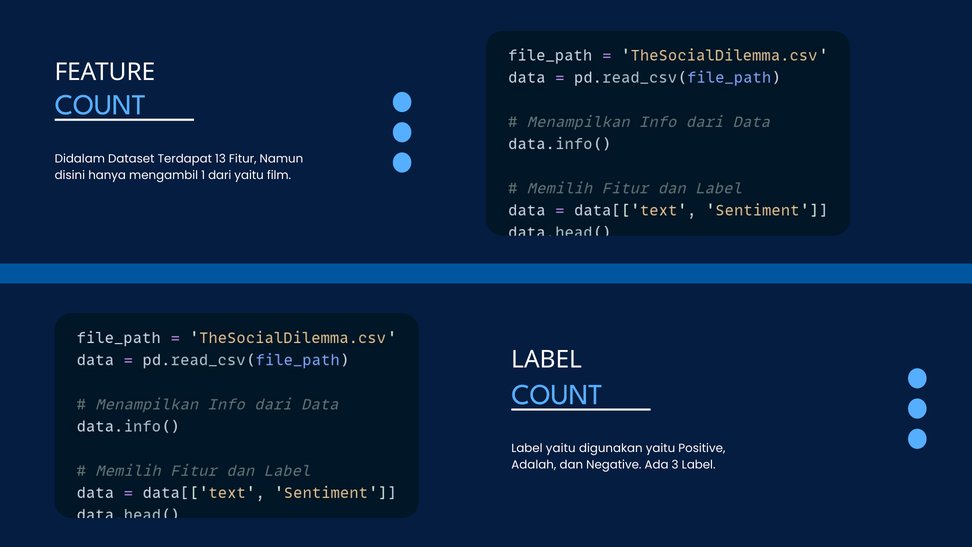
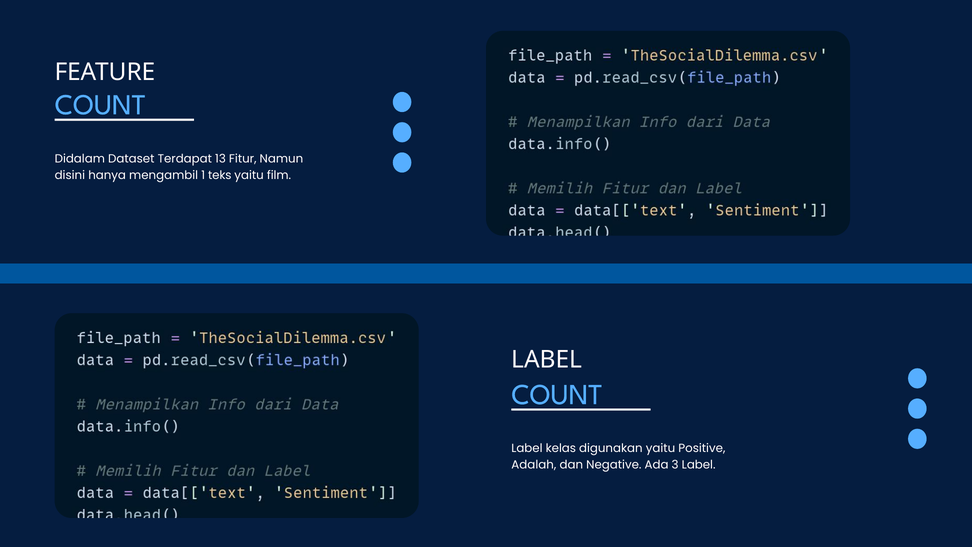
dari: dari -> teks (220, 175)
Label yaitu: yaitu -> kelas (561, 448)
